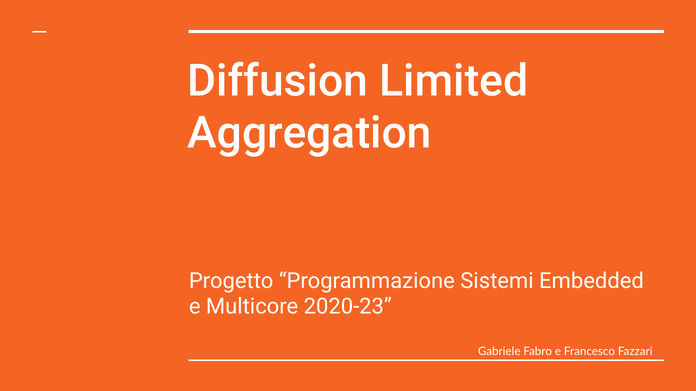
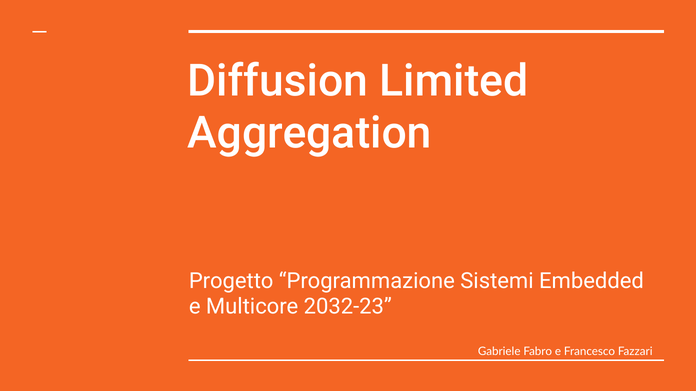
2020-23: 2020-23 -> 2032-23 (348, 307)
